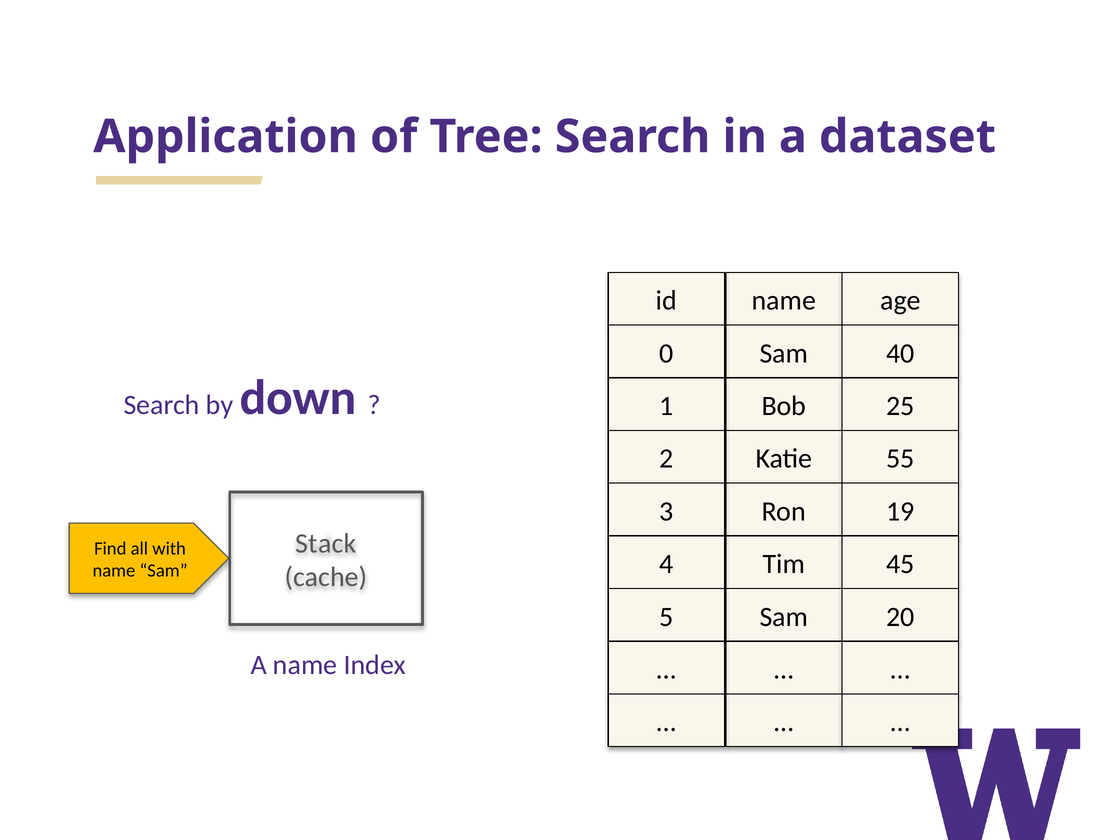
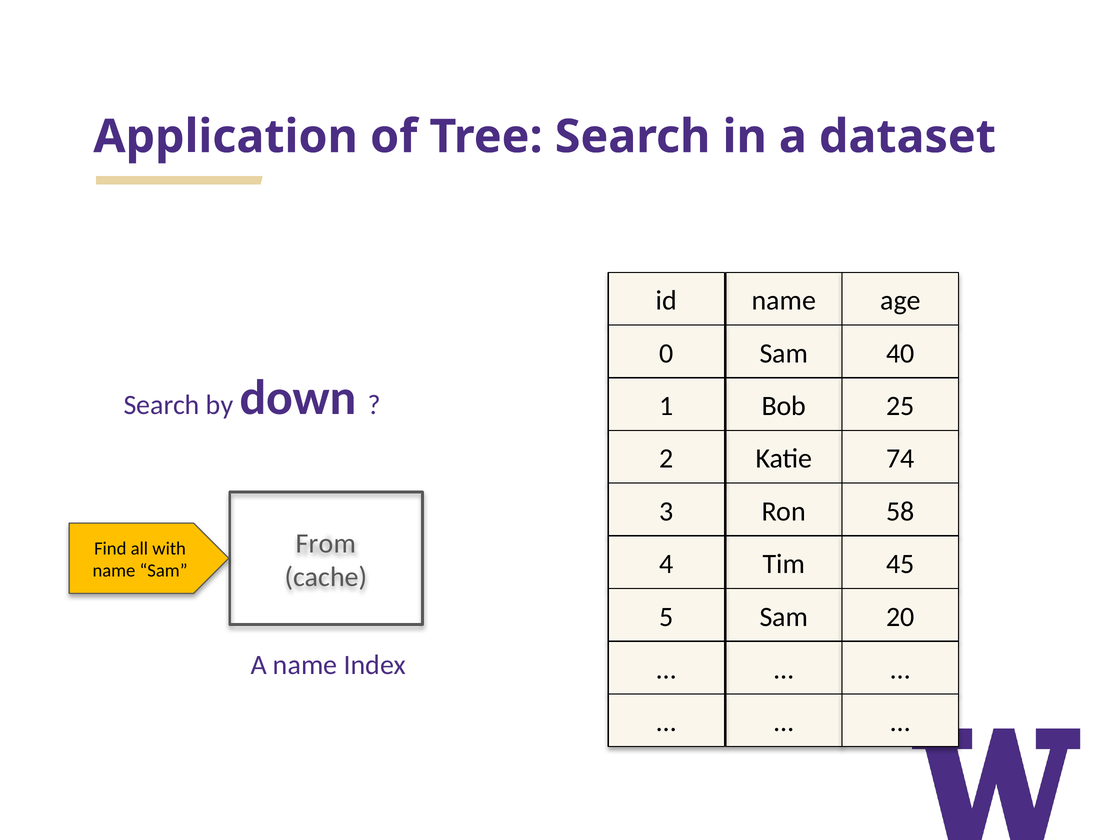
55: 55 -> 74 (900, 459)
19: 19 -> 58 (900, 511)
Stack: Stack -> From (326, 543)
